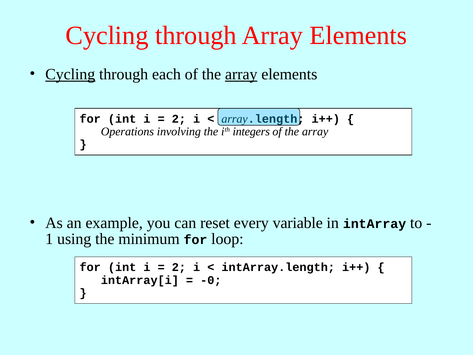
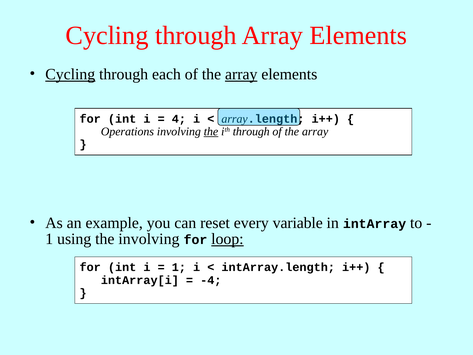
2: 2 -> 4 (179, 119)
the underline: none -> present (211, 132)
ith integers: integers -> through (251, 132)
the minimum: minimum -> involving (149, 239)
loop underline: none -> present (227, 239)
2: 2 -> 1 (179, 267)
-0: -0 -> -4 (211, 280)
